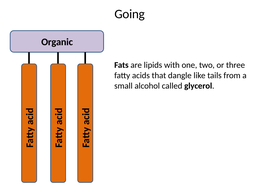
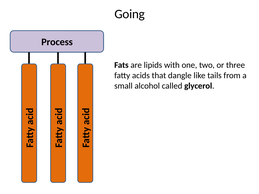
Organic: Organic -> Process (57, 42)
